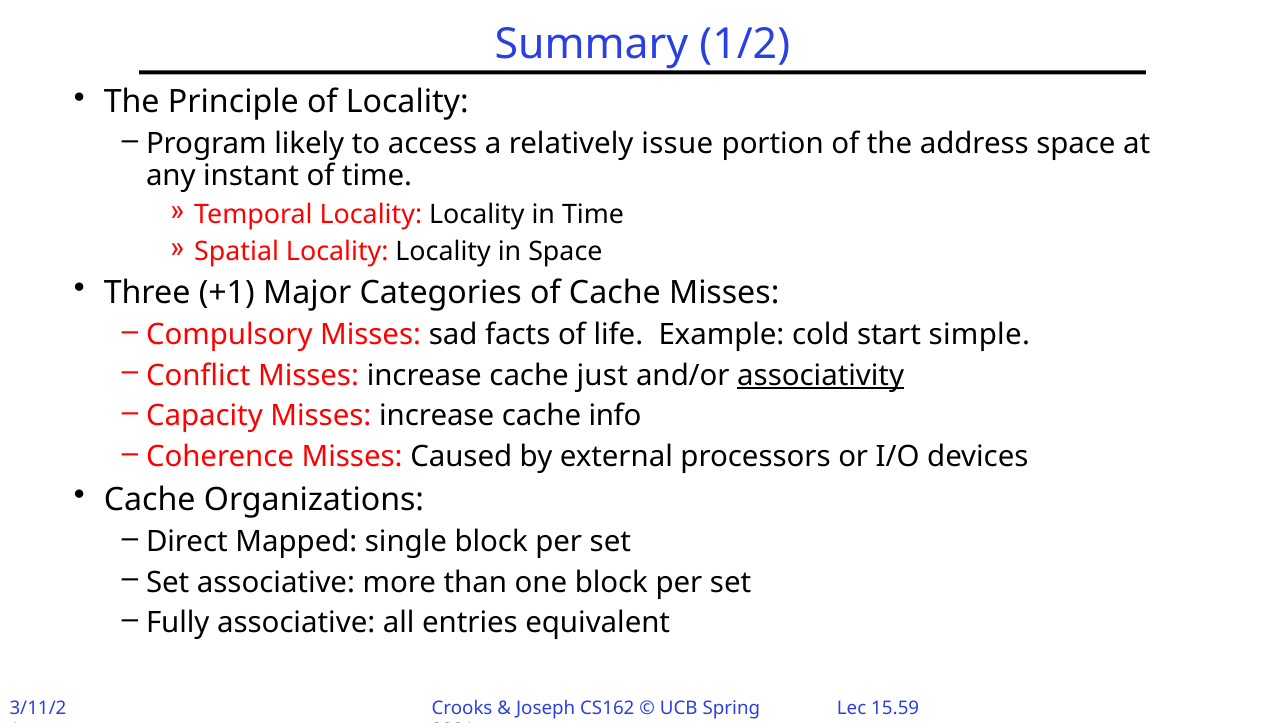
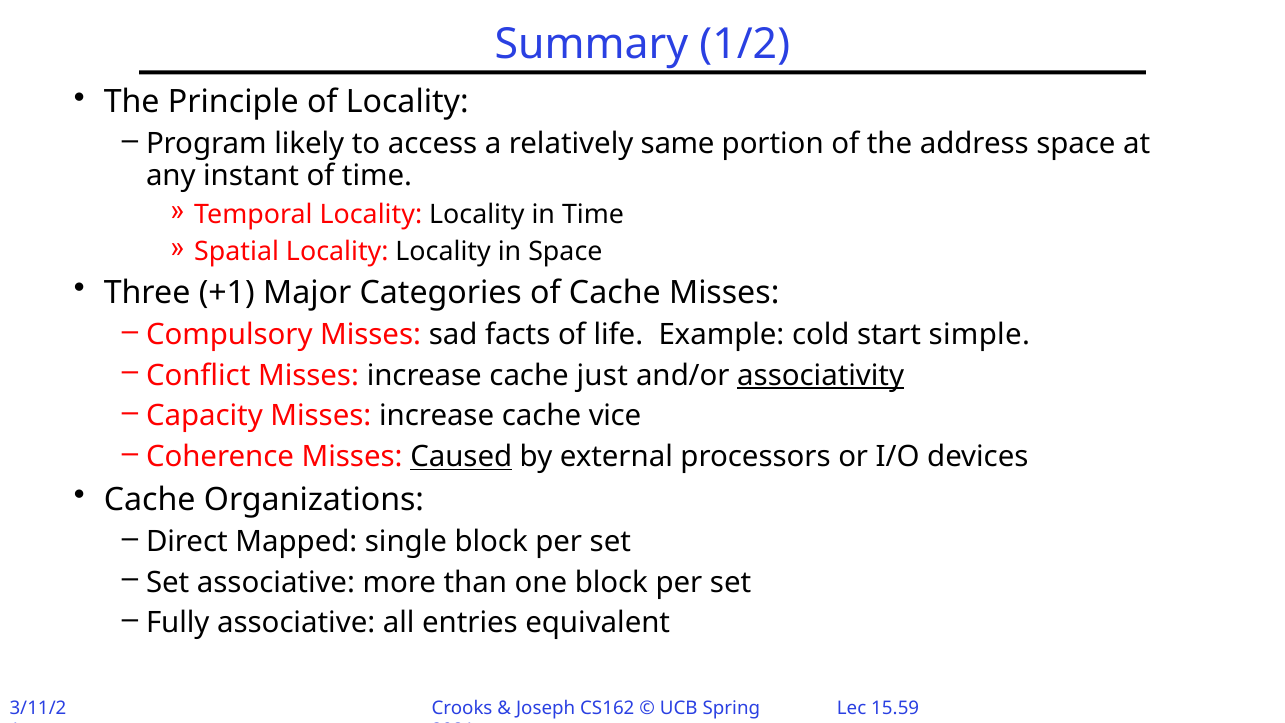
issue: issue -> same (678, 144)
info: info -> vice (615, 416)
Caused underline: none -> present (461, 457)
